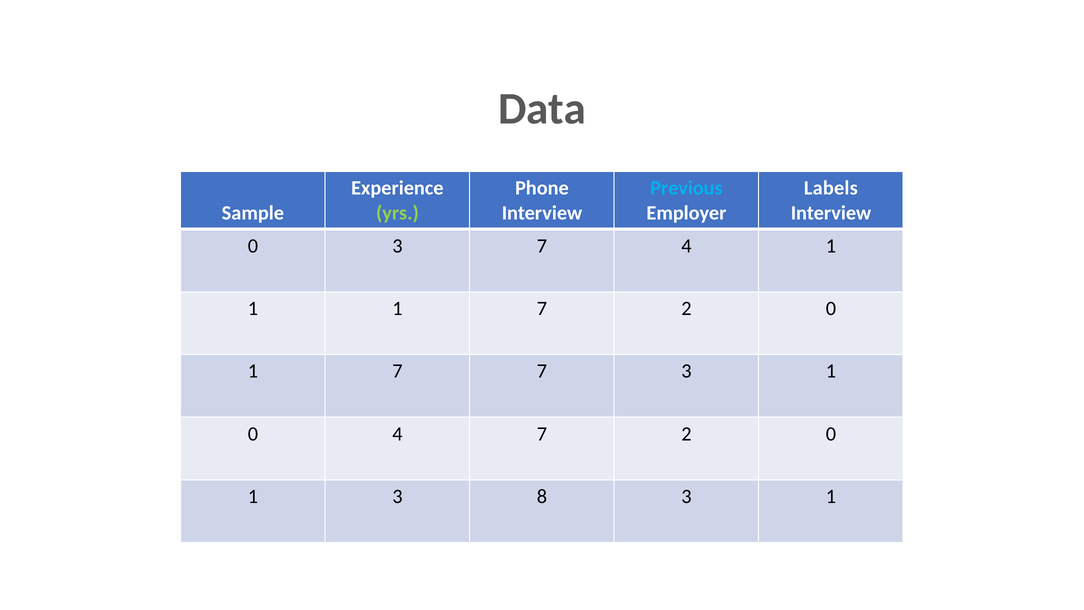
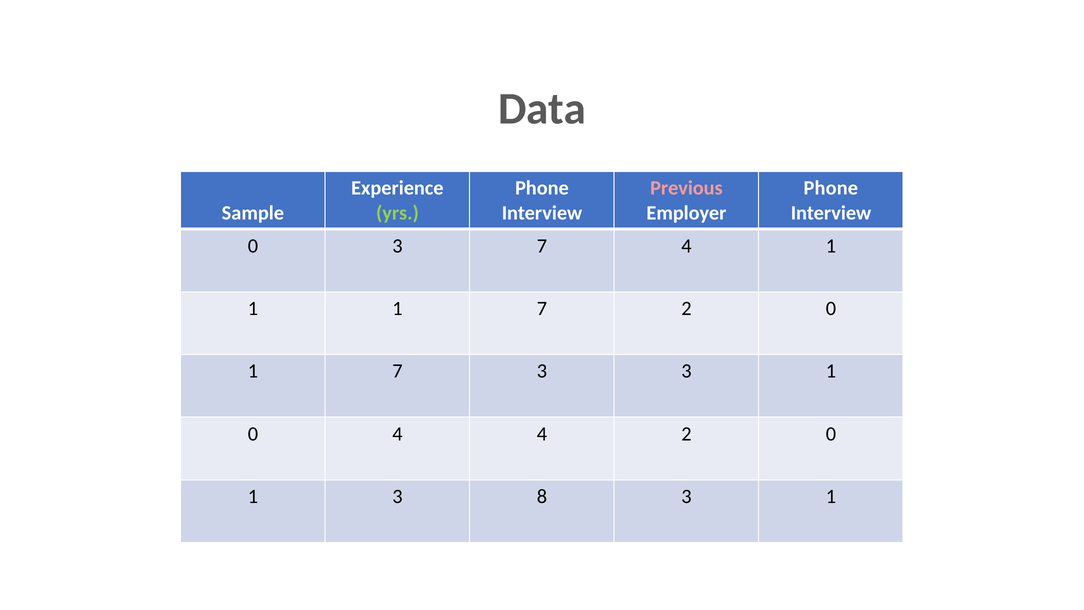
Previous colour: light blue -> pink (686, 188)
Labels: Labels -> Phone (831, 188)
7 7: 7 -> 3 (542, 371)
4 7: 7 -> 4 (542, 434)
